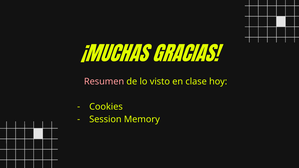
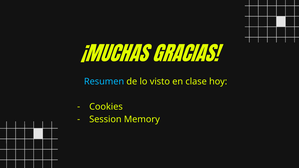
Resumen colour: pink -> light blue (104, 82)
